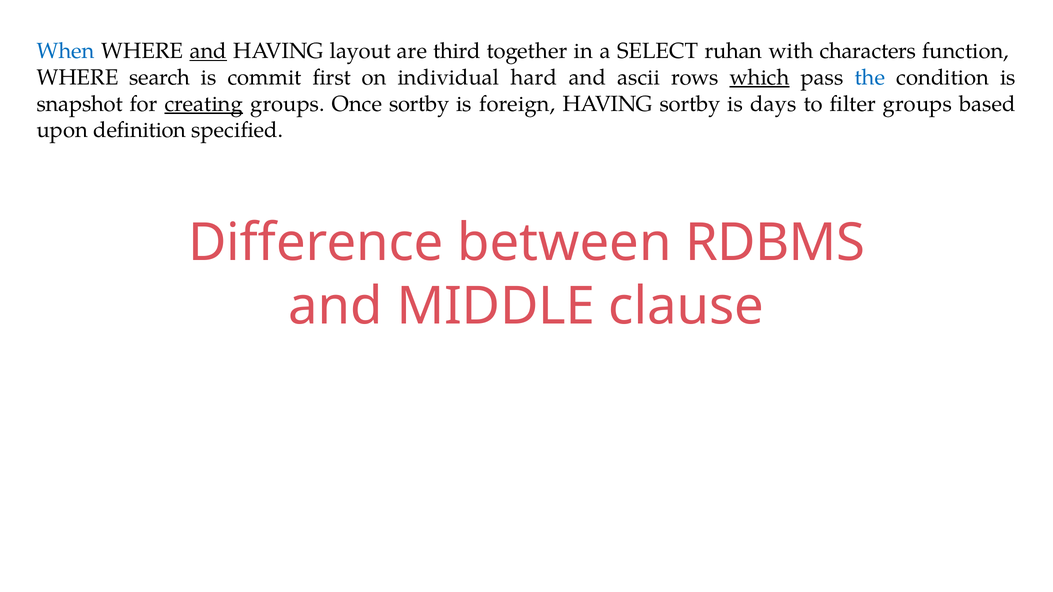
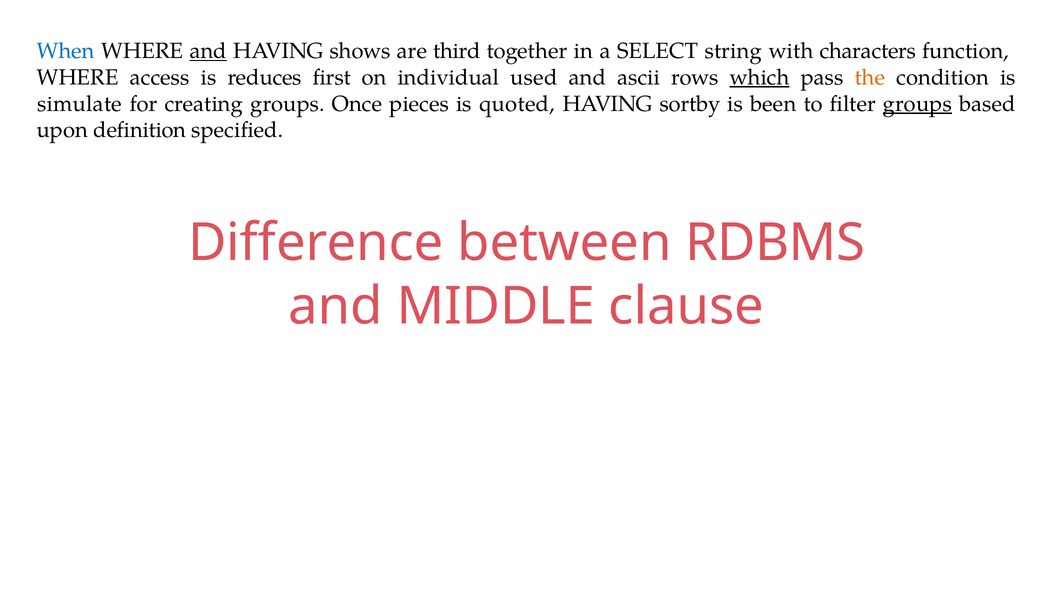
layout: layout -> shows (360, 51)
ruhan: ruhan -> string (733, 51)
search: search -> access (160, 77)
commit: commit -> reduces (265, 77)
hard: hard -> used (534, 77)
the colour: blue -> orange (870, 77)
snapshot: snapshot -> simulate (80, 104)
creating underline: present -> none (204, 104)
Once sortby: sortby -> pieces (419, 104)
foreign: foreign -> quoted (517, 104)
days: days -> been (773, 104)
groups underline: none -> present (917, 104)
